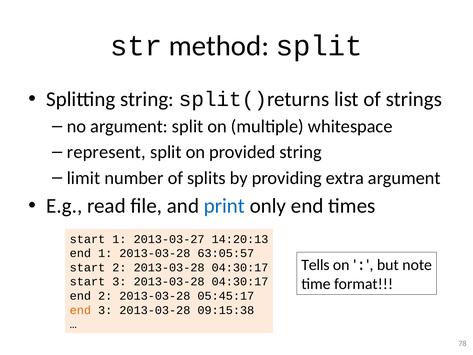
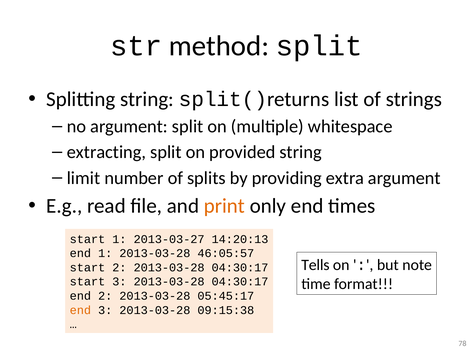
represent: represent -> extracting (106, 152)
print colour: blue -> orange (224, 206)
63:05:57: 63:05:57 -> 46:05:57 (226, 253)
